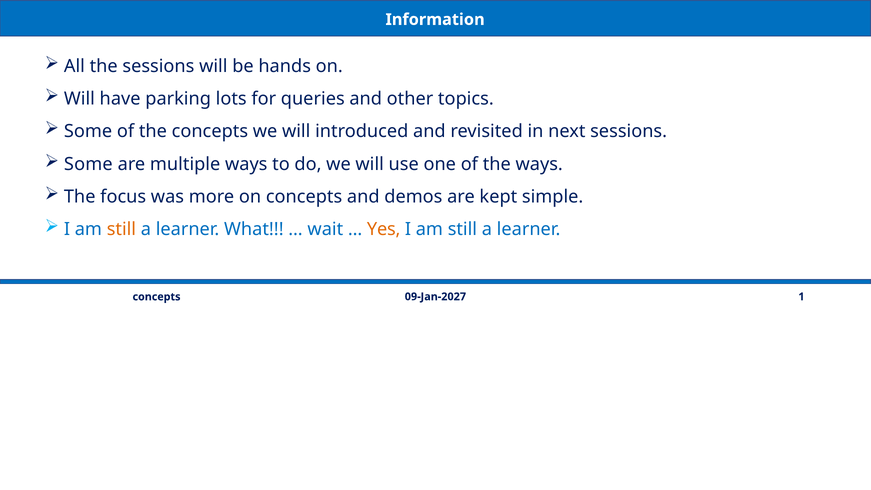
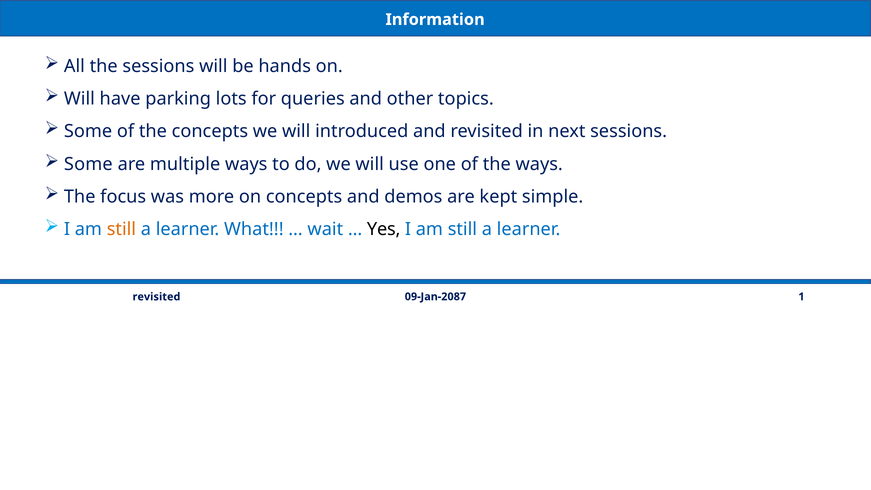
Yes colour: orange -> black (384, 229)
09-Jan-2027: 09-Jan-2027 -> 09-Jan-2087 (435, 297)
concepts: concepts -> revisited (156, 297)
